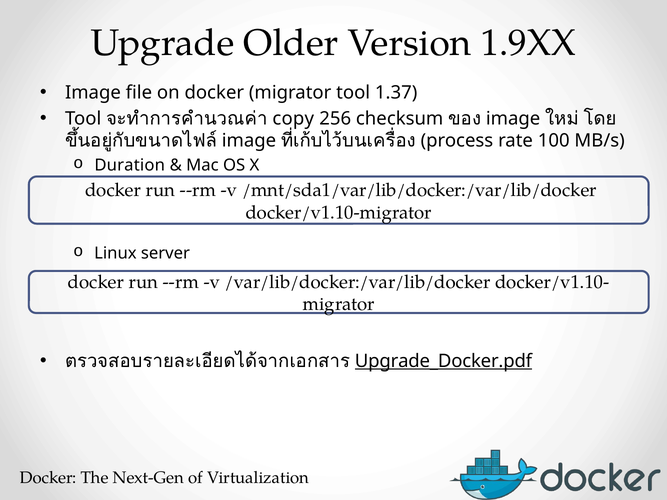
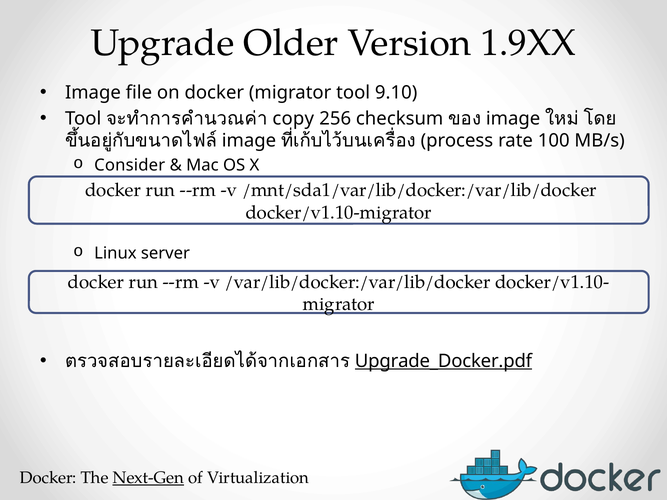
1.37: 1.37 -> 9.10 (396, 93)
Duration: Duration -> Consider (130, 165)
Next-Gen underline: none -> present (148, 478)
